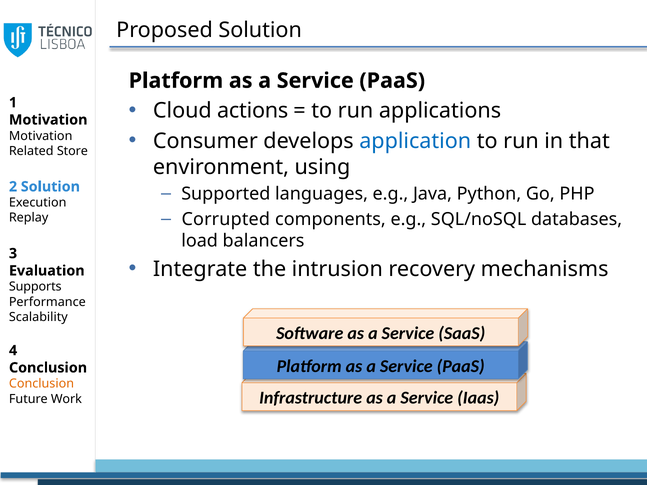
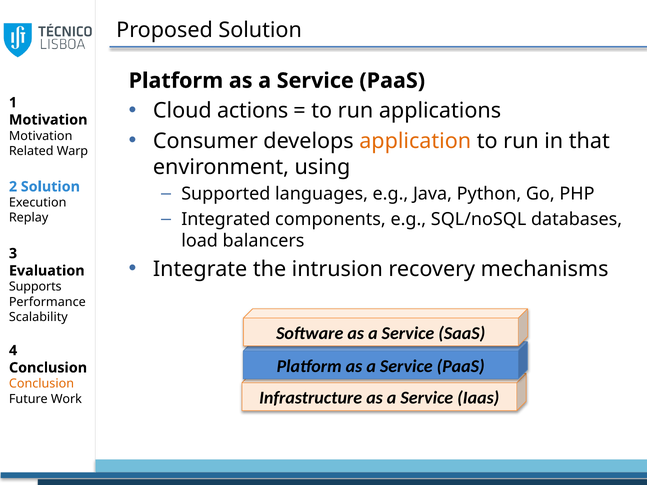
application colour: blue -> orange (415, 141)
Store: Store -> Warp (72, 151)
Corrupted: Corrupted -> Integrated (226, 219)
